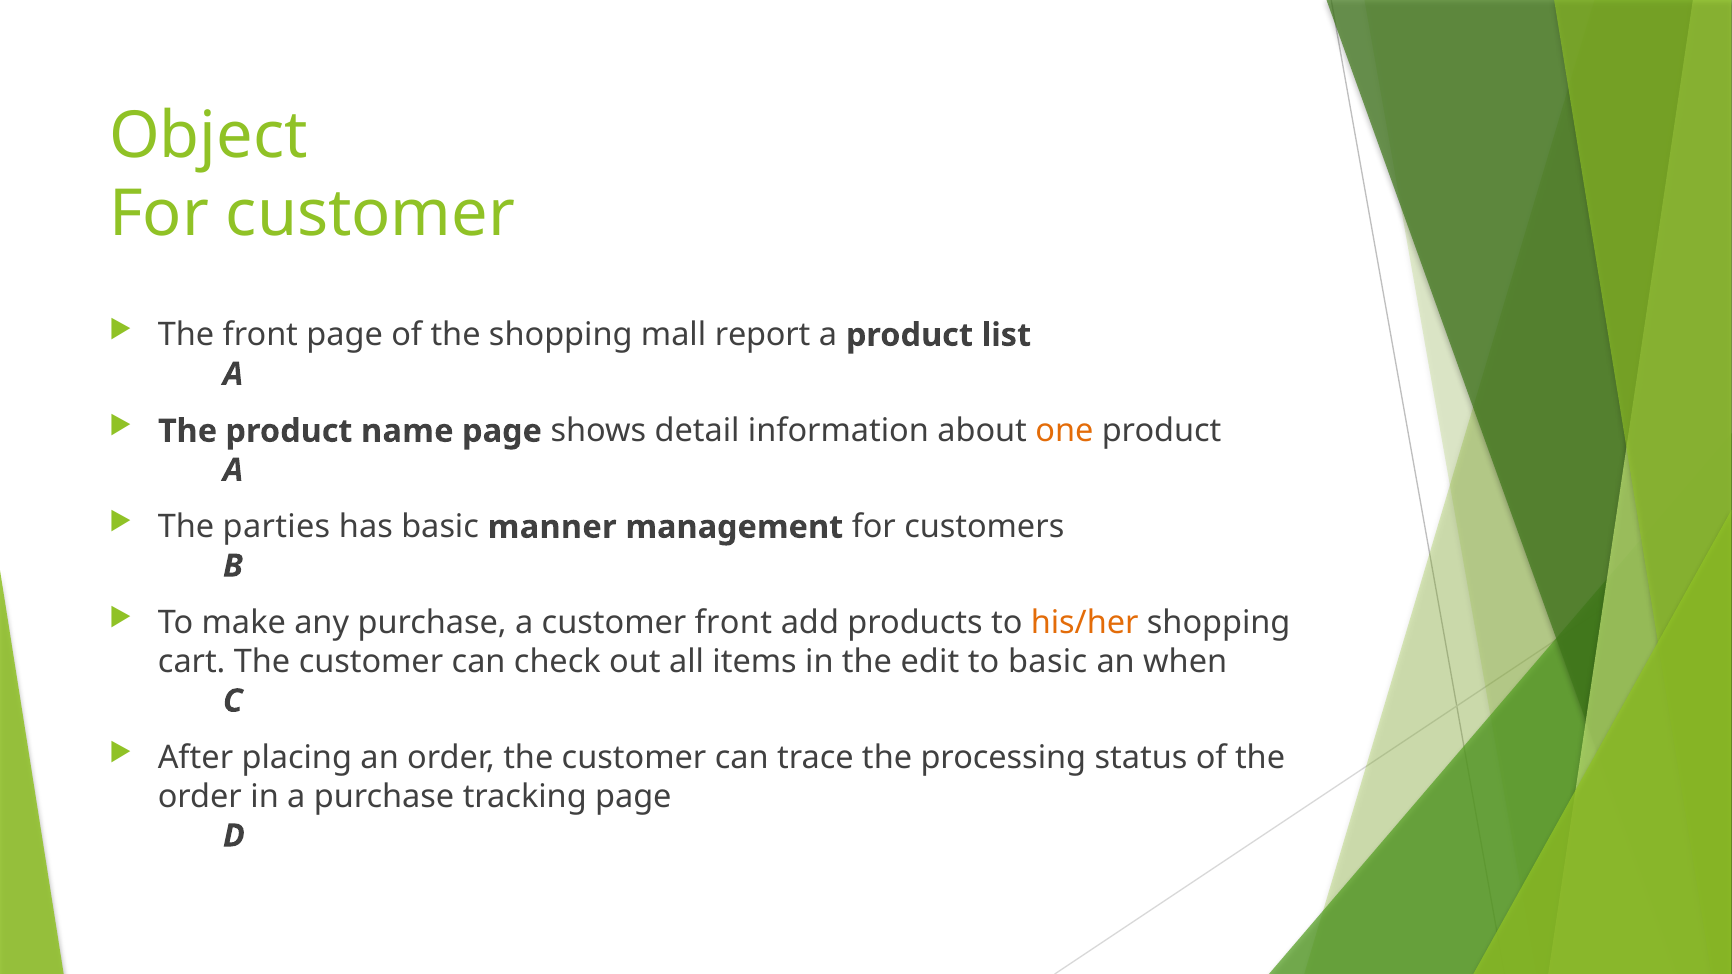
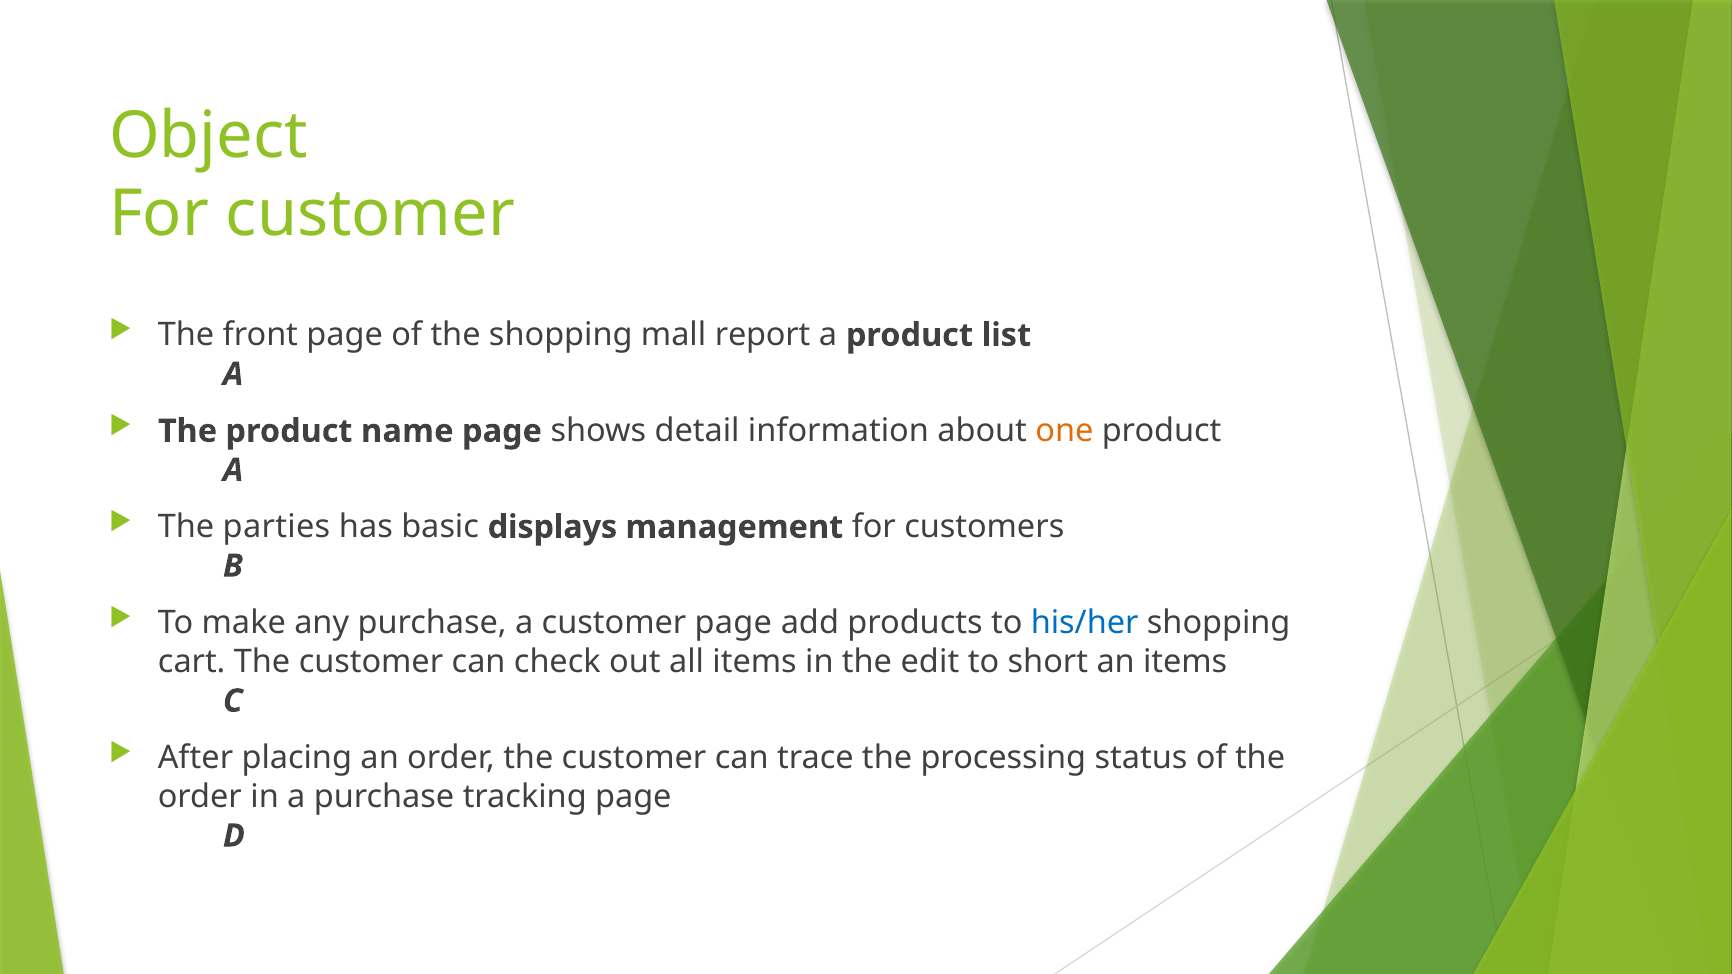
manner: manner -> displays (552, 527)
customer front: front -> page (733, 623)
his/her colour: orange -> blue (1085, 623)
to basic: basic -> short (1048, 662)
an when: when -> items (1185, 662)
